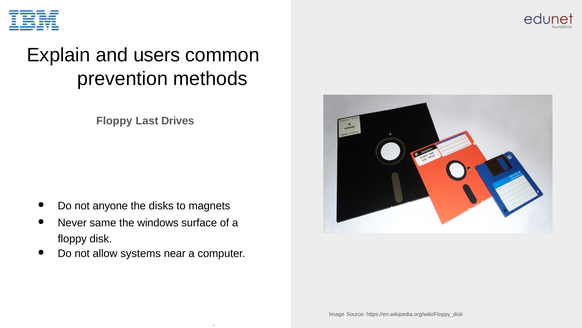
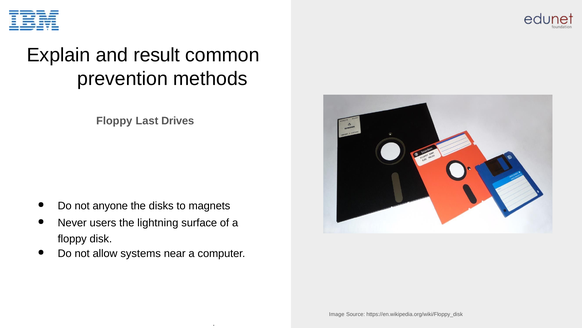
users: users -> result (157, 55)
same: same -> users (103, 223)
windows: windows -> lightning (158, 223)
